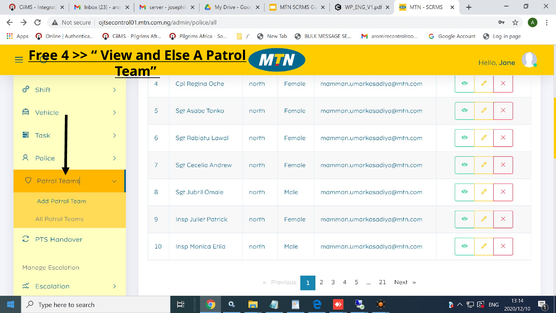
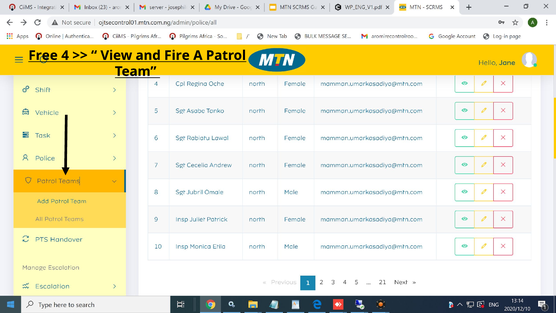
Else: Else -> Fire (177, 55)
